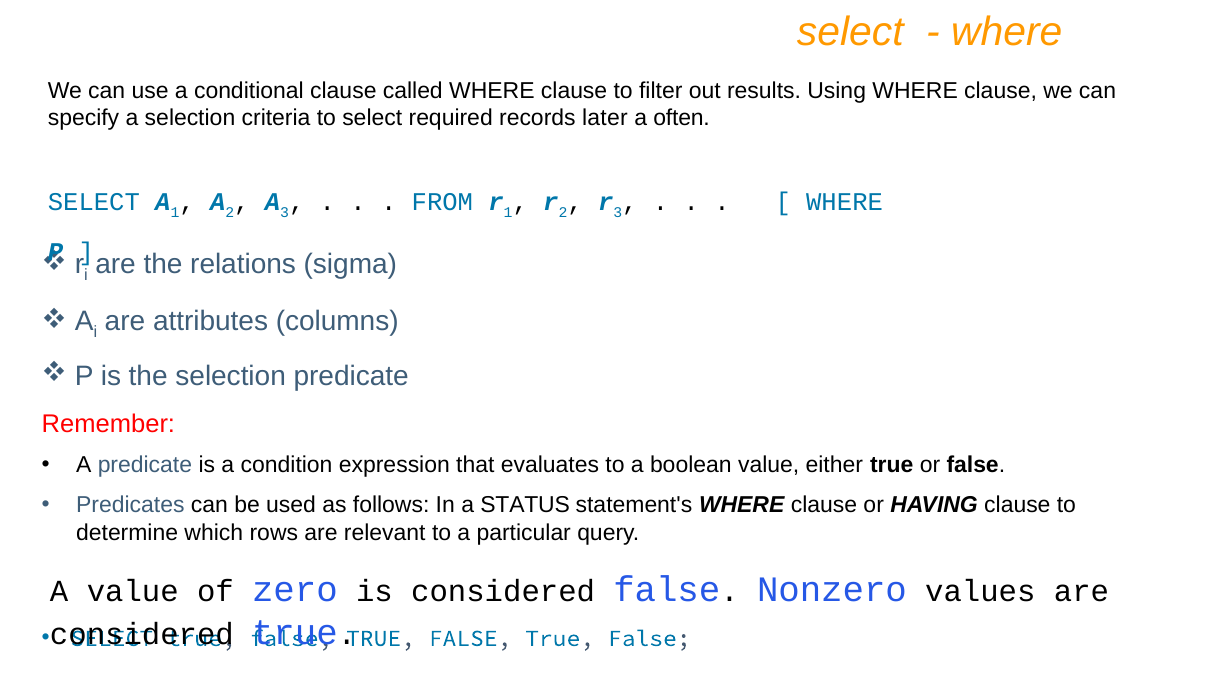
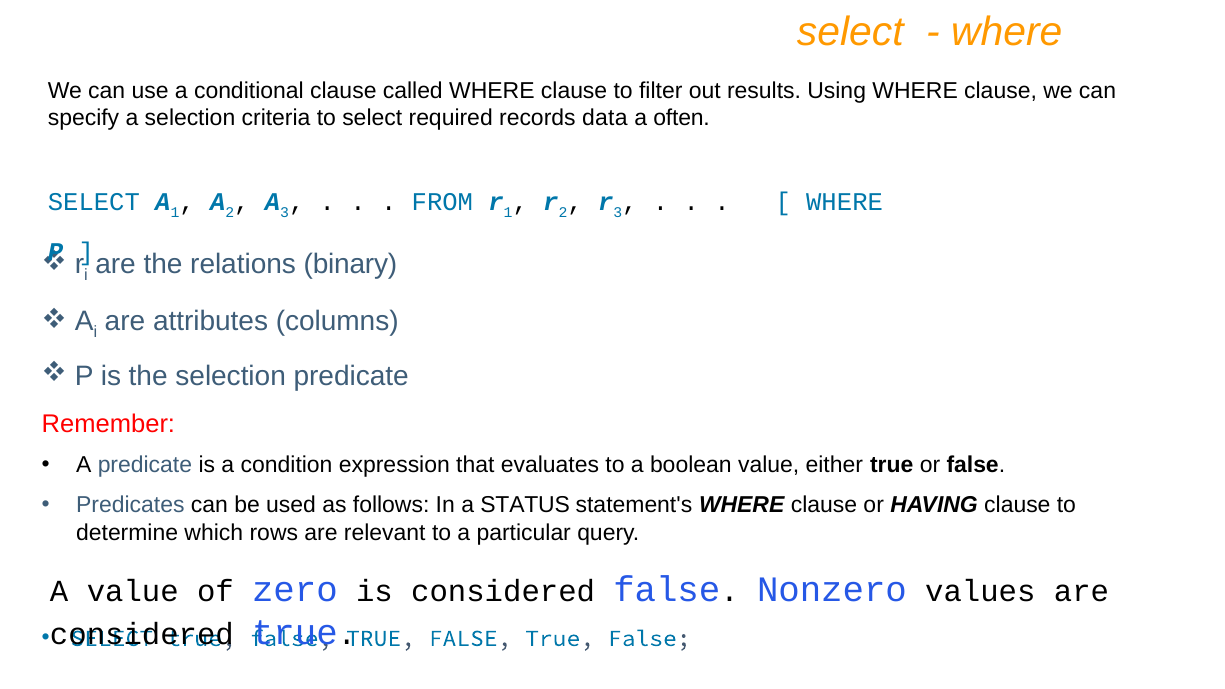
later: later -> data (605, 118)
sigma: sigma -> binary (350, 264)
